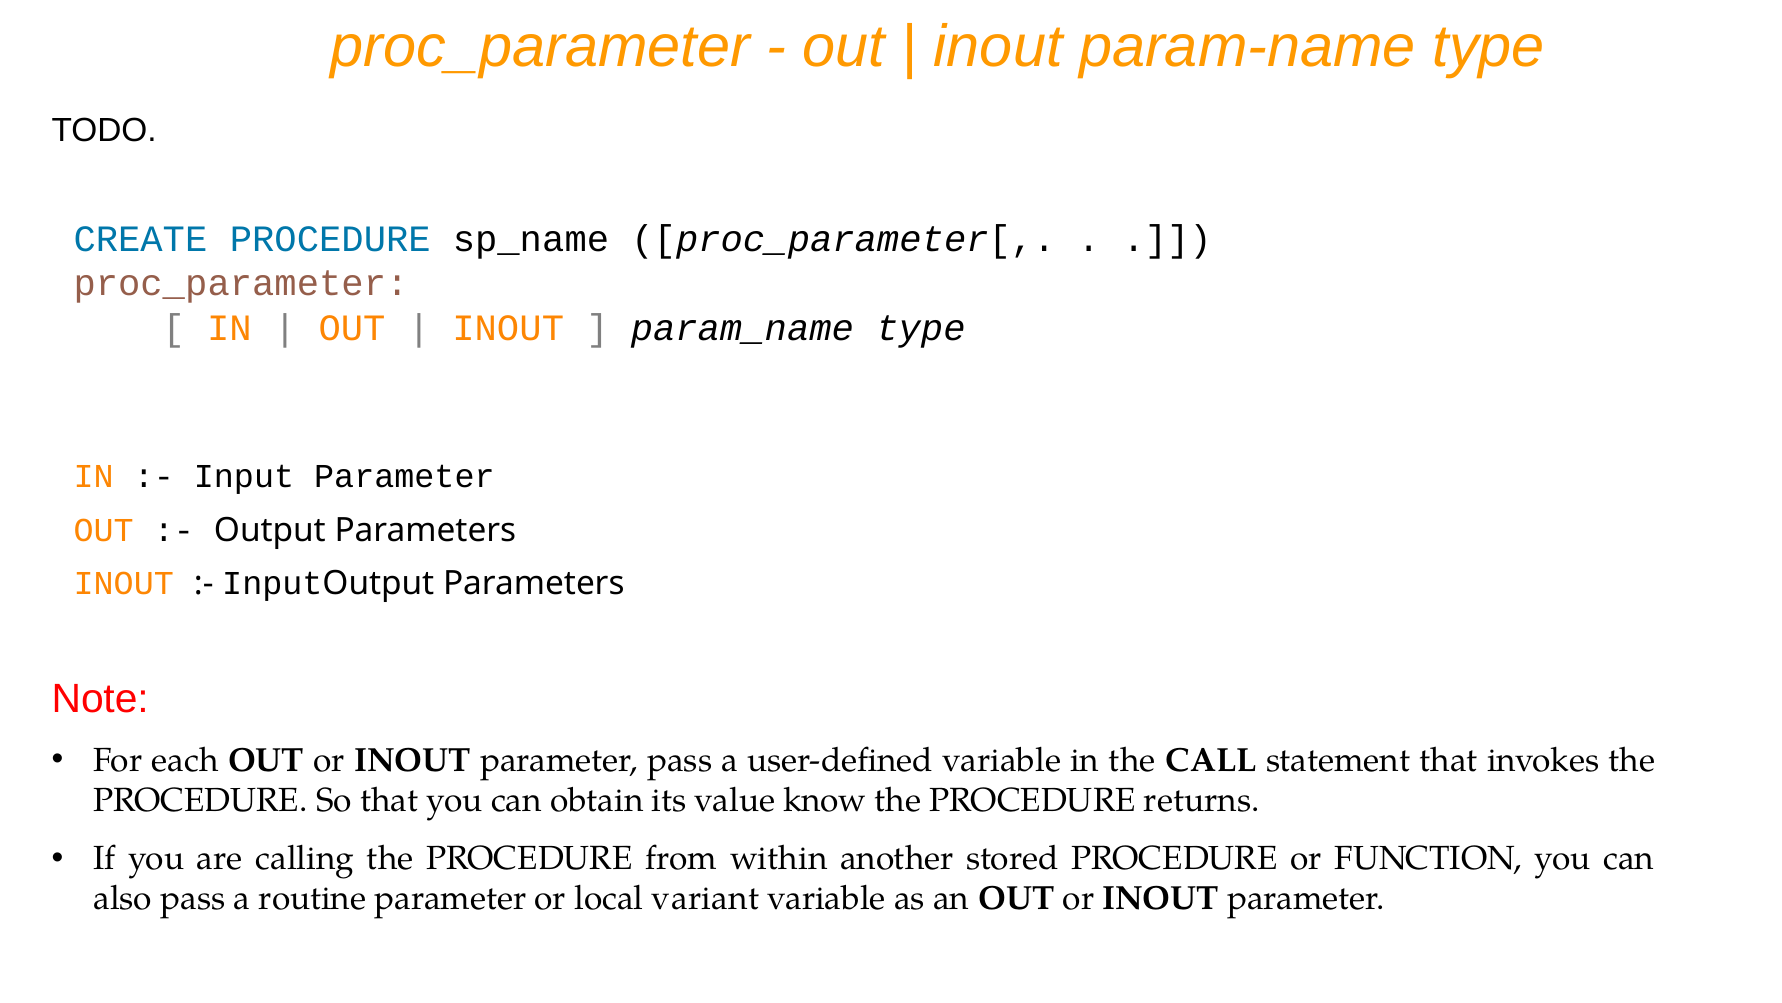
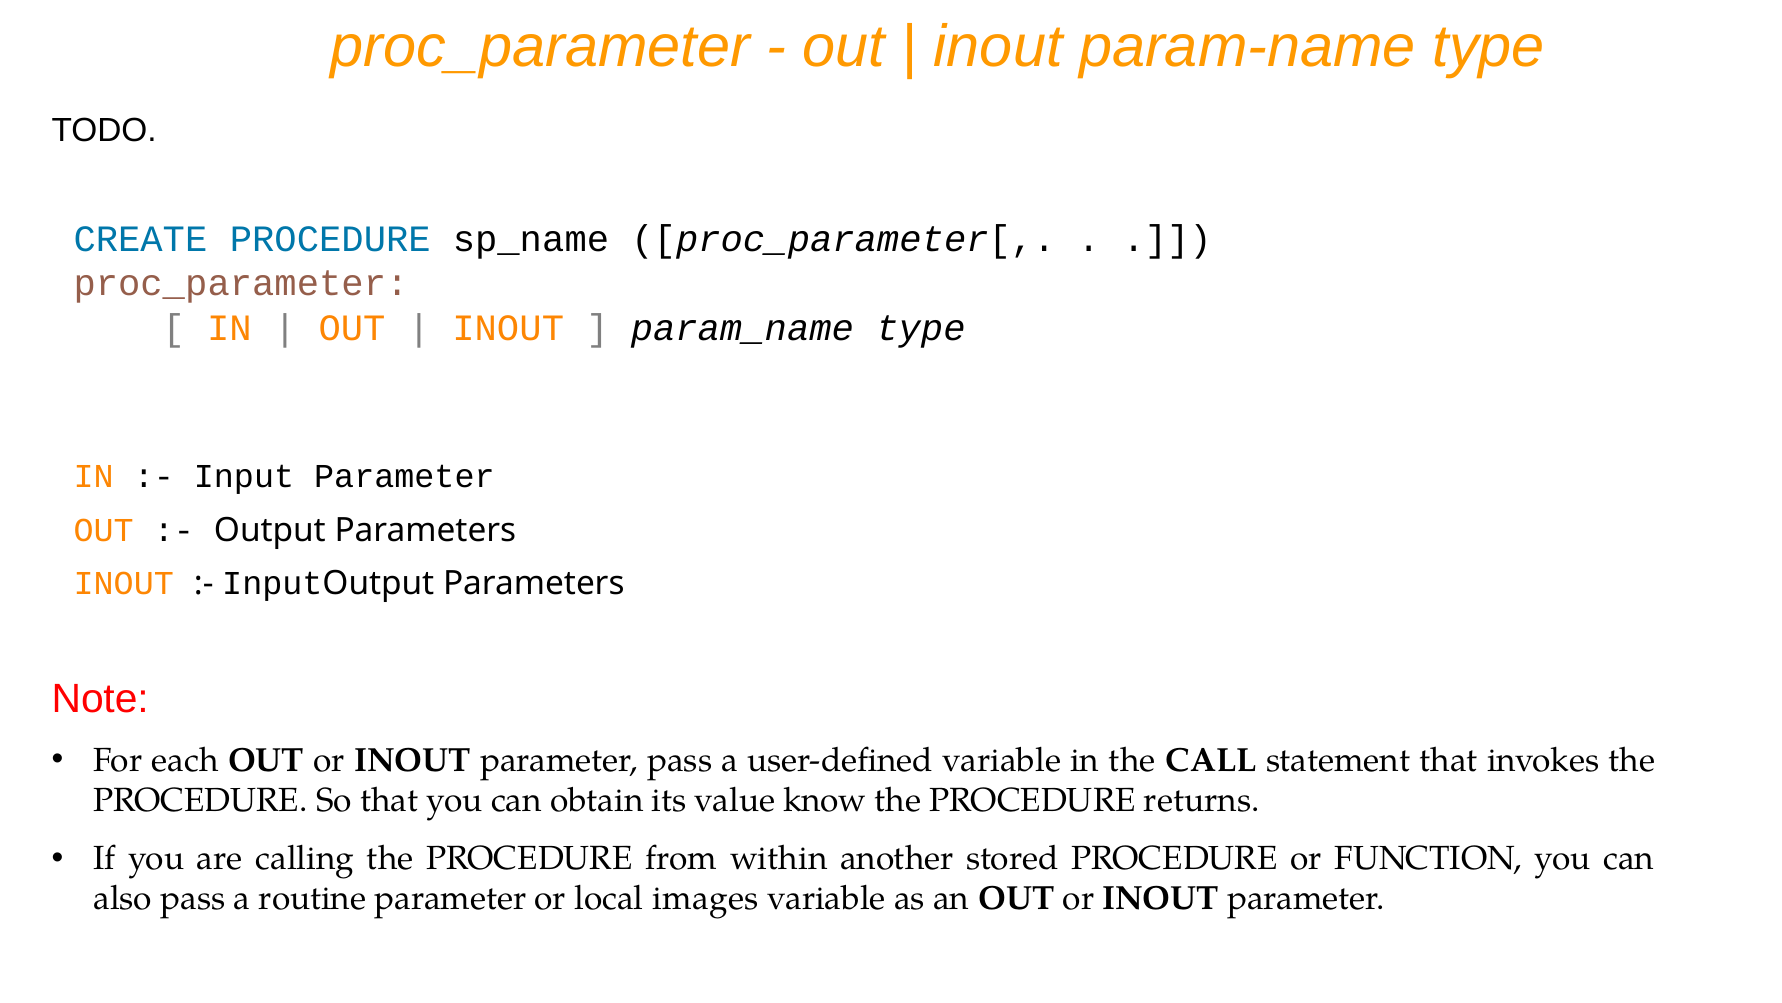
variant: variant -> images (705, 898)
